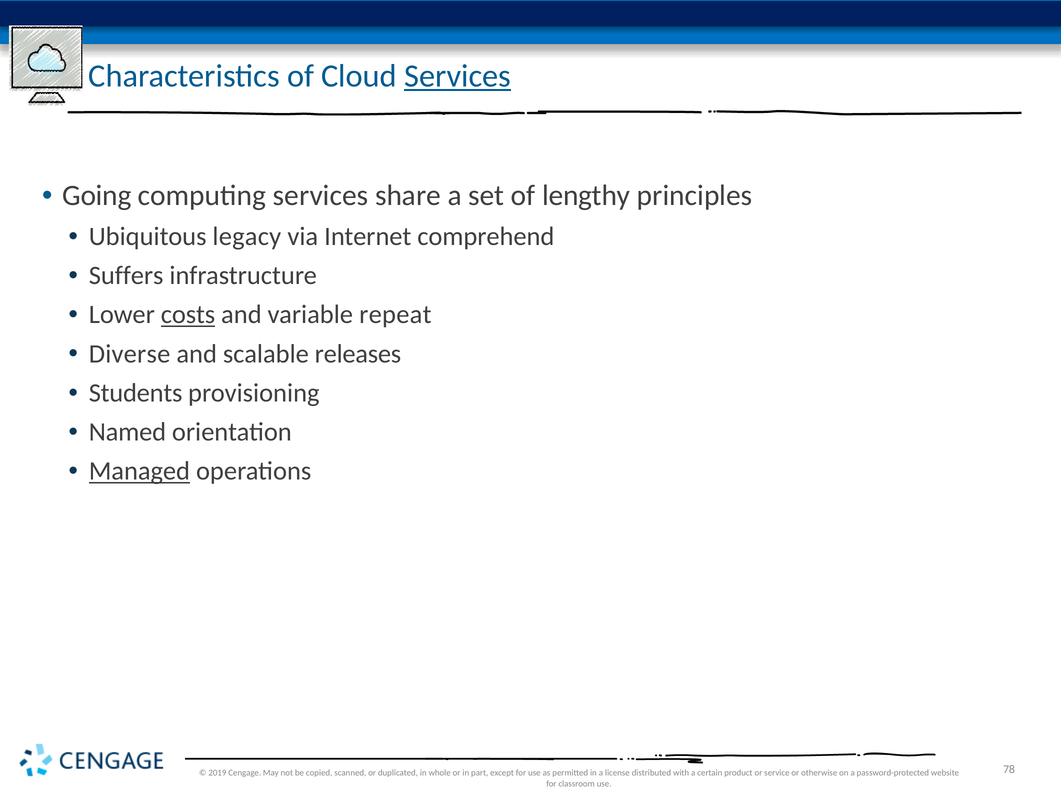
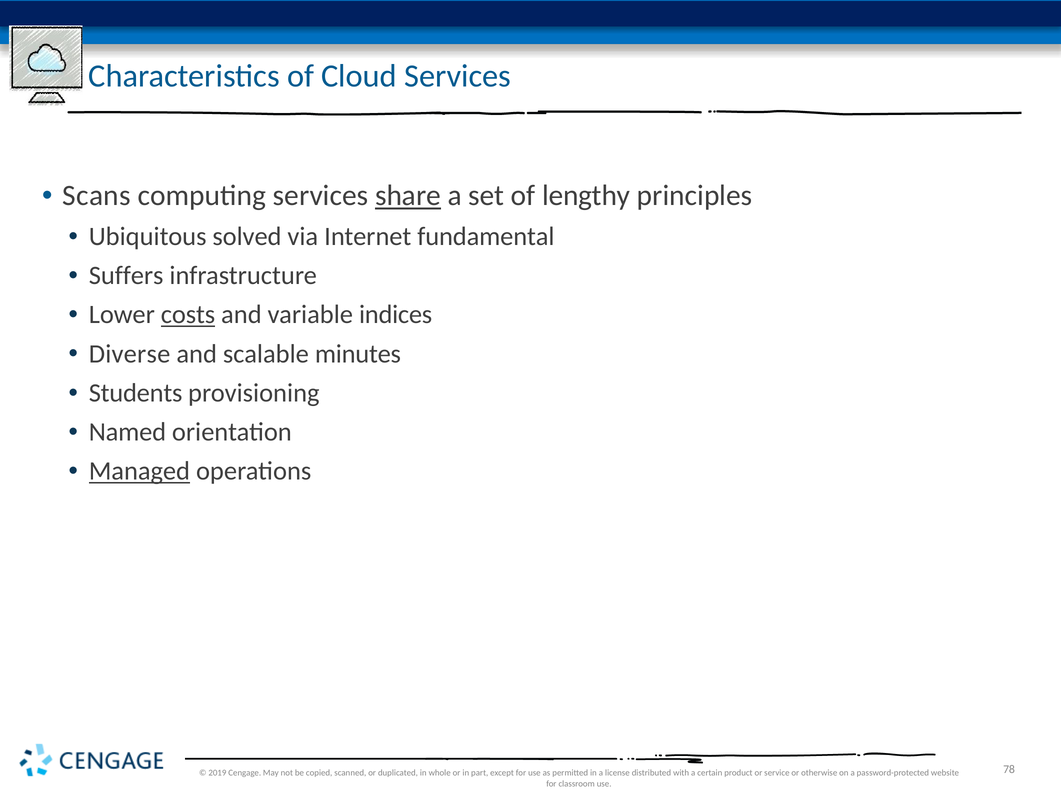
Services underline: present -> none (458, 76)
Going: Going -> Scans (97, 196)
share underline: none -> present (408, 196)
legacy: legacy -> solved (247, 236)
comprehend: comprehend -> fundamental (486, 236)
repeat: repeat -> indices (396, 315)
releases: releases -> minutes (358, 354)
